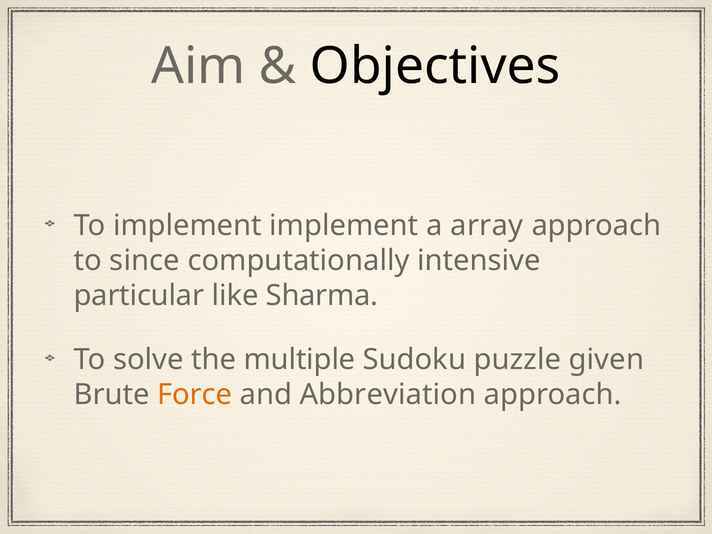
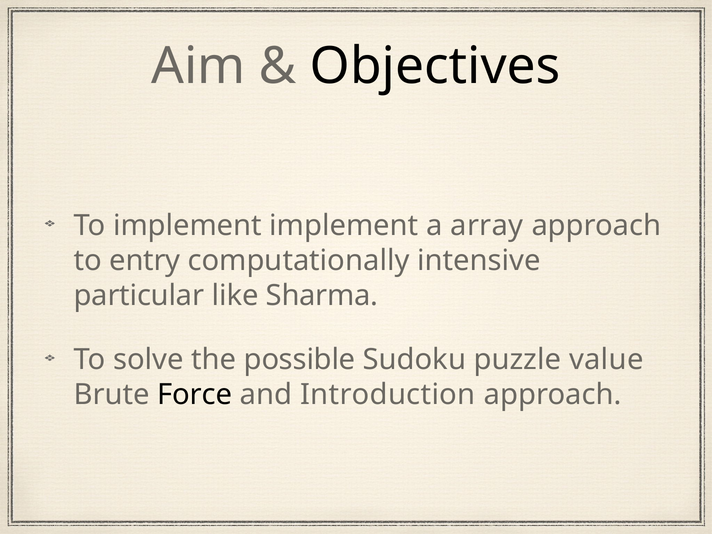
since: since -> entry (145, 260)
multiple: multiple -> possible (300, 360)
given: given -> value (606, 360)
Force colour: orange -> black (195, 395)
Abbreviation: Abbreviation -> Introduction (388, 395)
